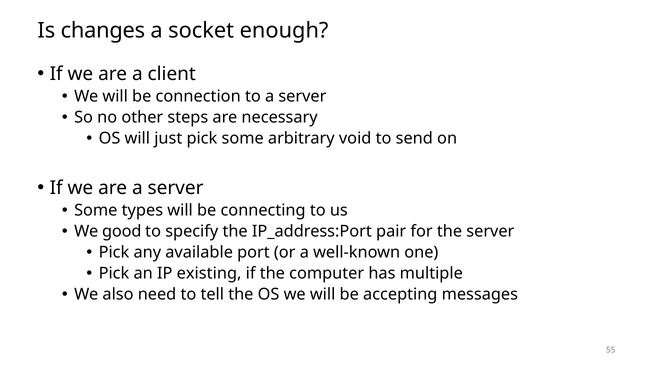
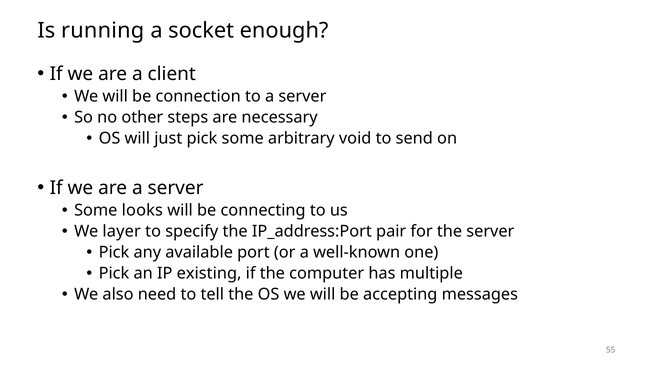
changes: changes -> running (103, 30)
types: types -> looks (142, 211)
good: good -> layer (122, 232)
